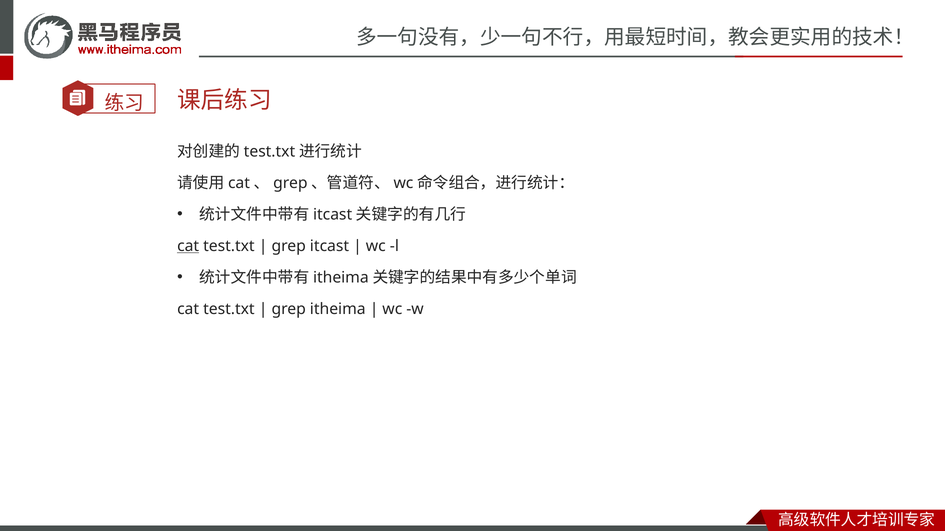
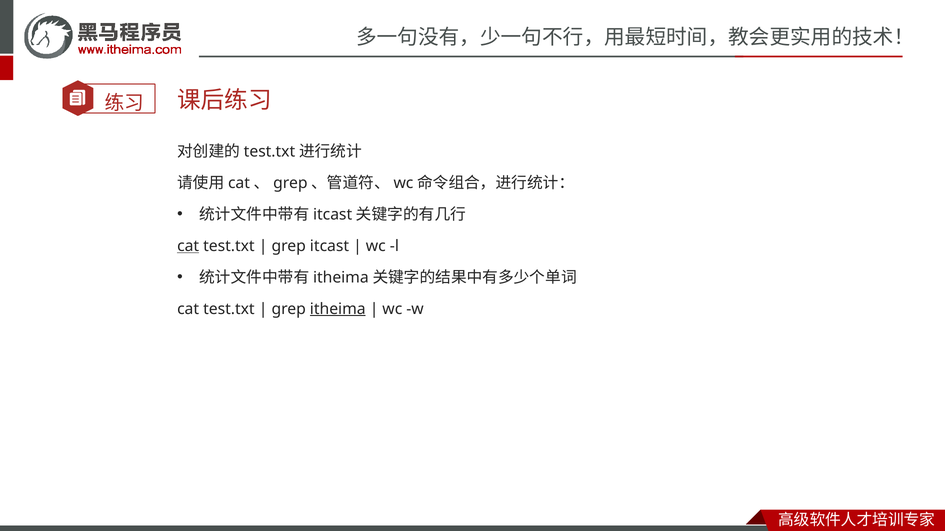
itheima underline: none -> present (338, 309)
